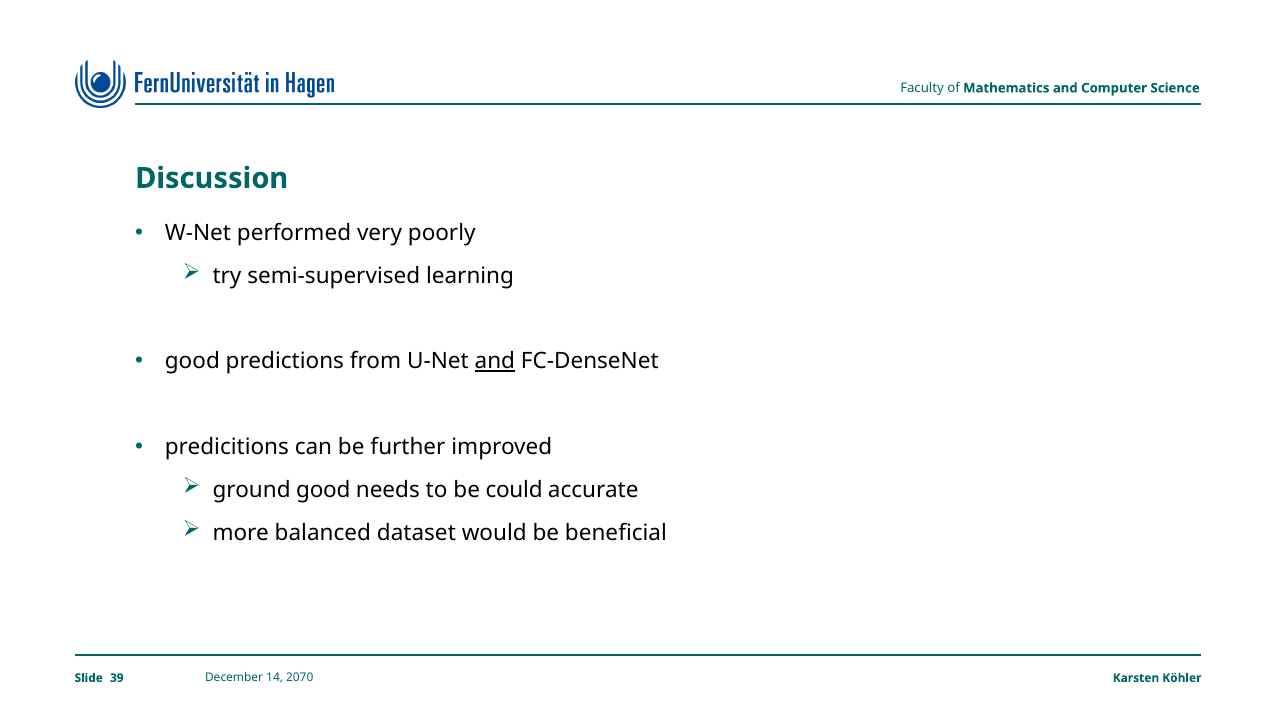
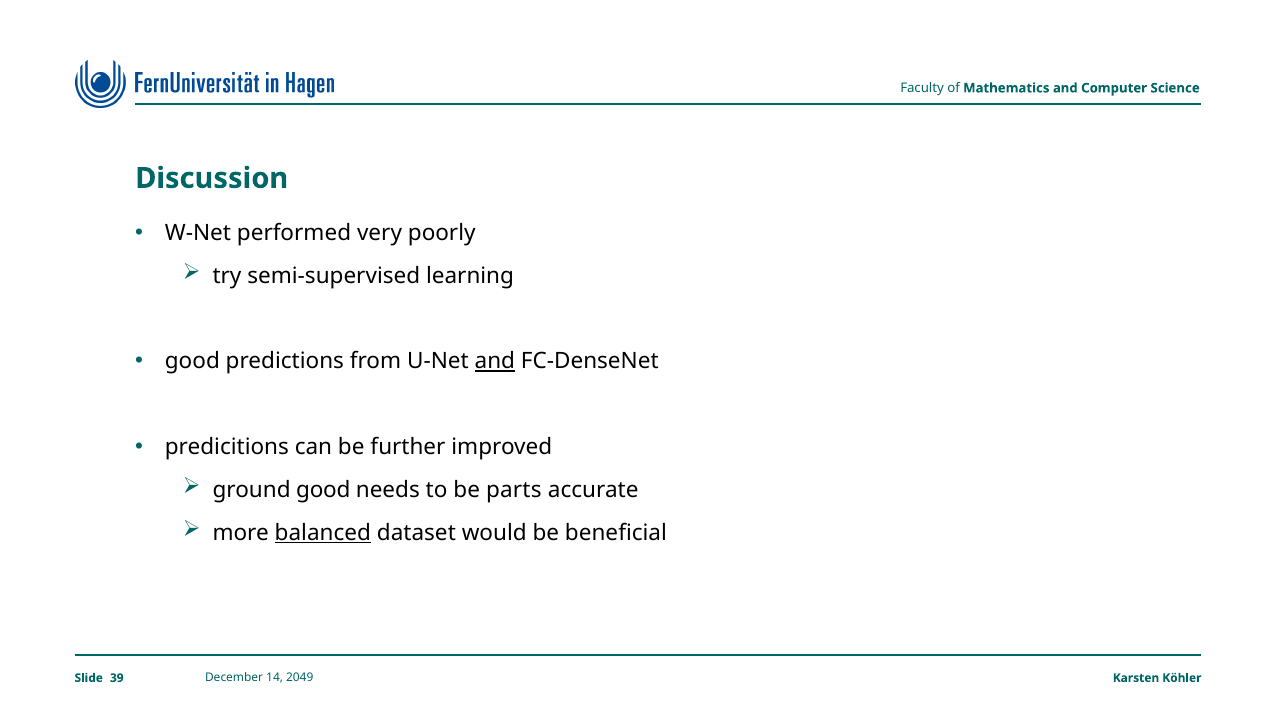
could: could -> parts (514, 490)
balanced underline: none -> present (323, 533)
2070: 2070 -> 2049 (300, 678)
